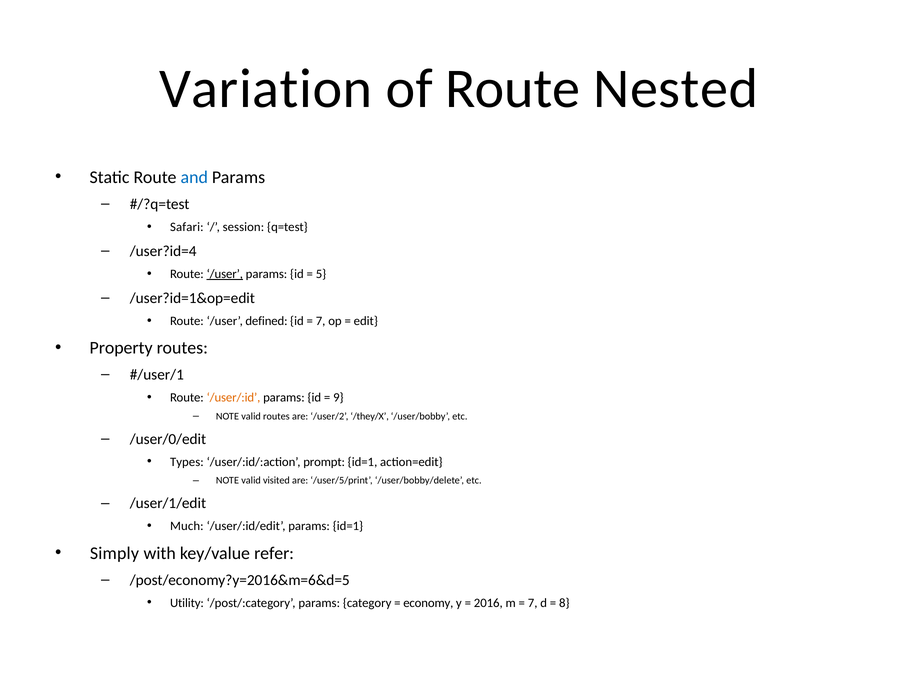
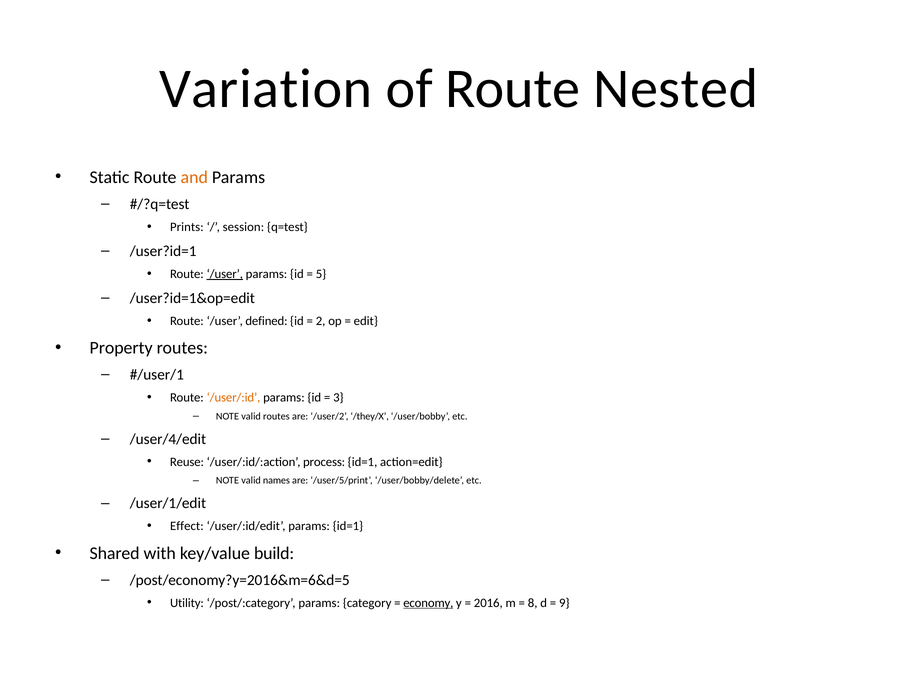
and colour: blue -> orange (194, 177)
Safari: Safari -> Prints (187, 227)
/user?id=4: /user?id=4 -> /user?id=1 (163, 251)
7: 7 -> 2 (321, 321)
9: 9 -> 3 (338, 398)
/user/0/edit: /user/0/edit -> /user/4/edit (168, 439)
Types: Types -> Reuse (187, 462)
prompt: prompt -> process (324, 462)
visited: visited -> names (276, 481)
Much: Much -> Effect (187, 526)
Simply: Simply -> Shared (115, 553)
refer: refer -> build (274, 553)
economy underline: none -> present (428, 603)
7: 7 -> 8 (533, 603)
8: 8 -> 9 (564, 603)
